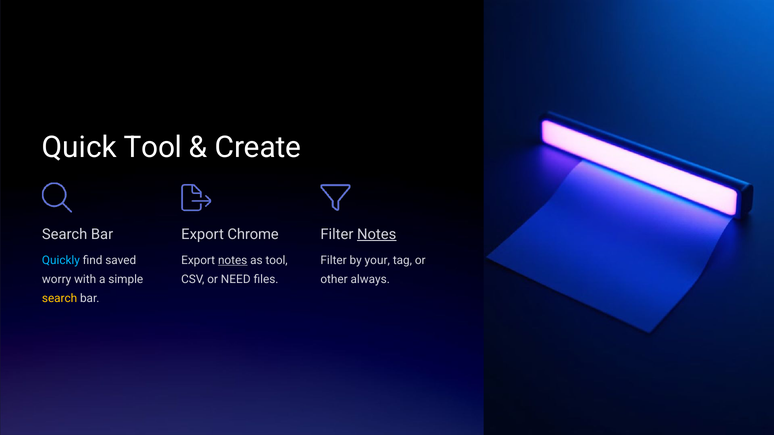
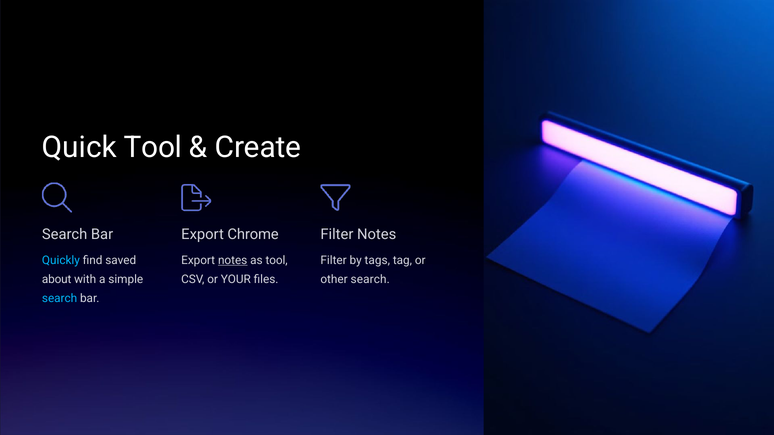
Notes underline: present -> none (377, 234)
your: your -> tags (377, 261)
worry: worry -> about (57, 280)
NEED: NEED -> YOUR (236, 280)
other always: always -> search (370, 280)
search colour: yellow -> light blue (60, 299)
